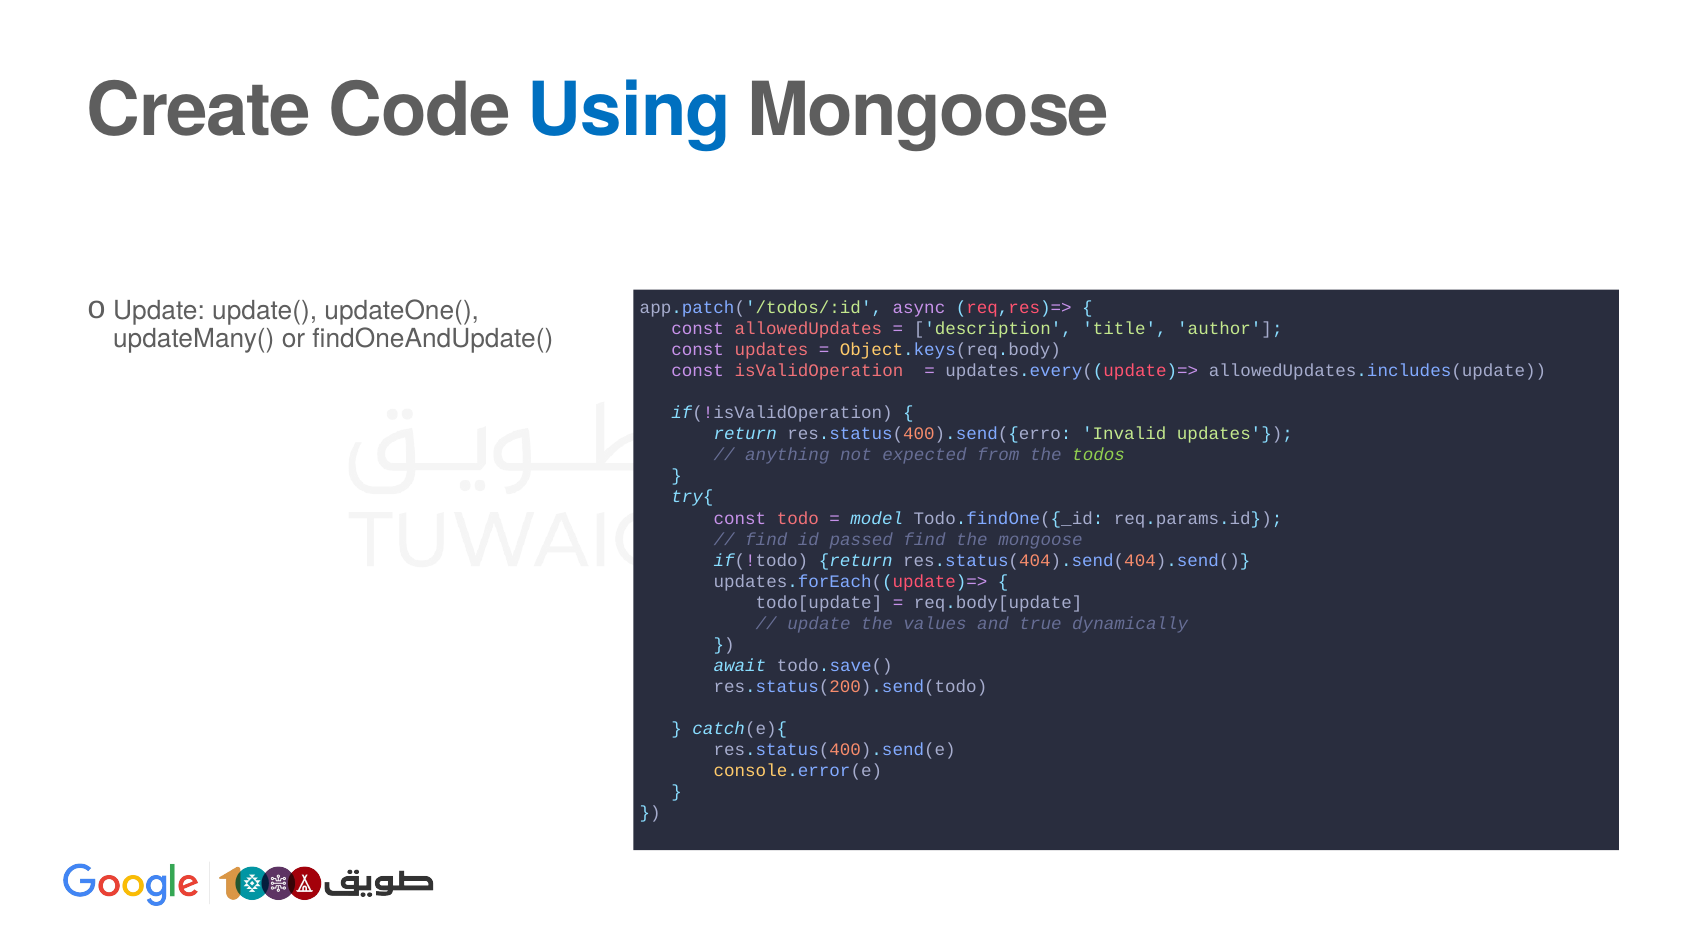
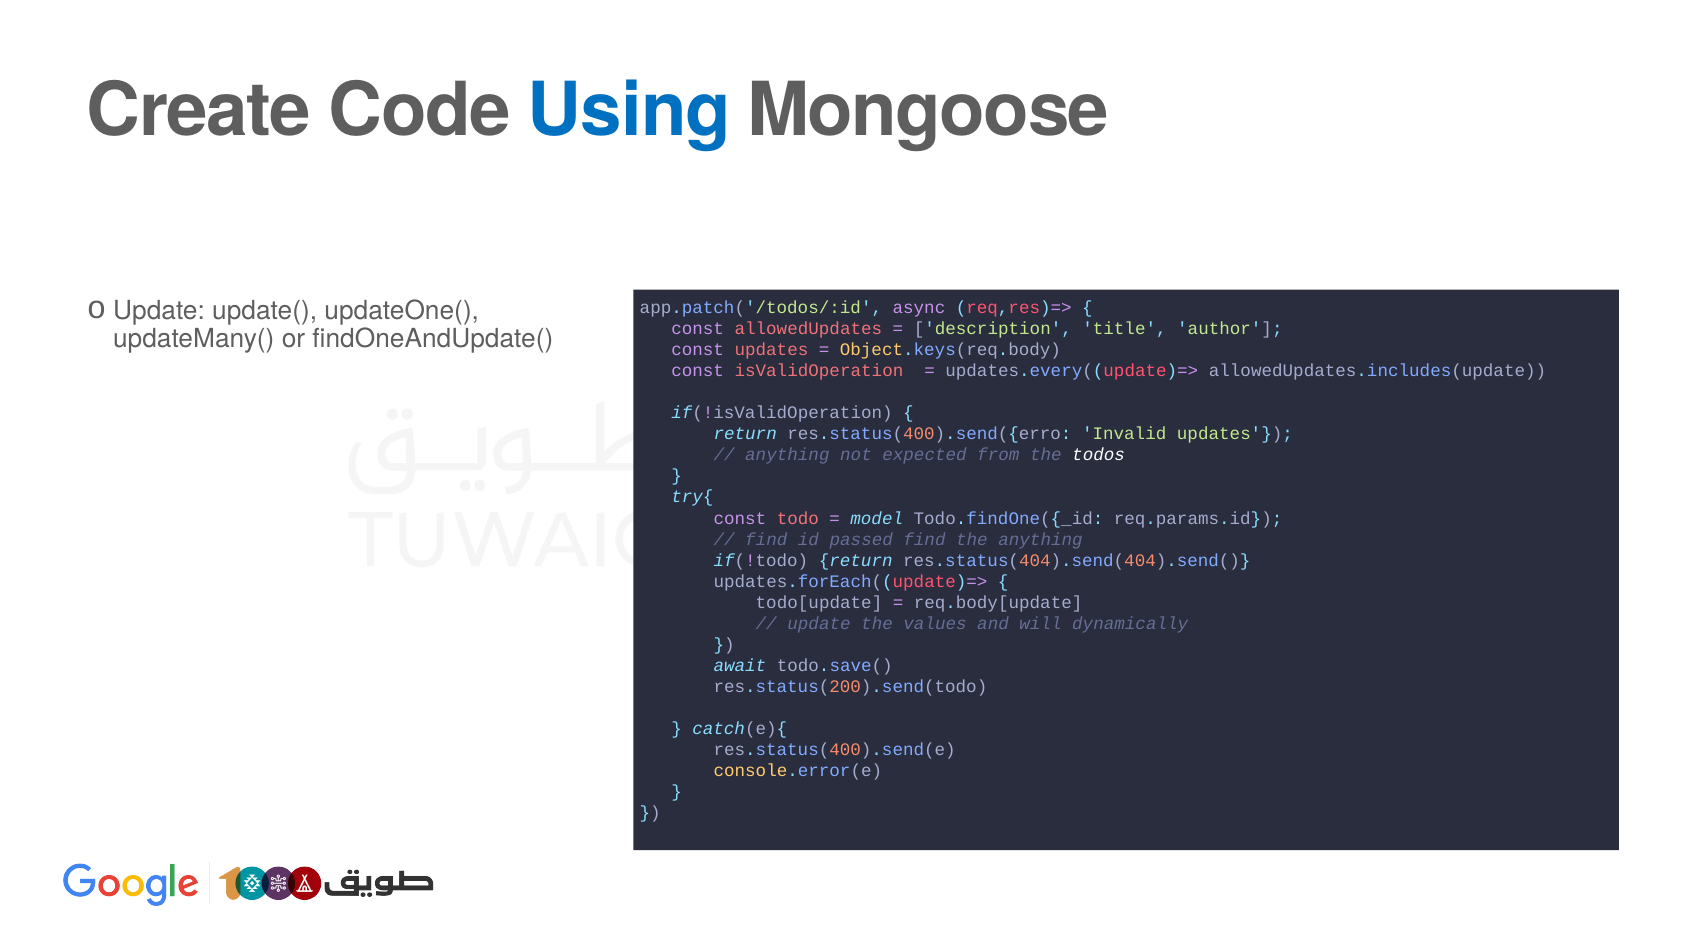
todos colour: light green -> white (1099, 455)
the mongoose: mongoose -> anything (1041, 539)
true: true -> will (1041, 624)
